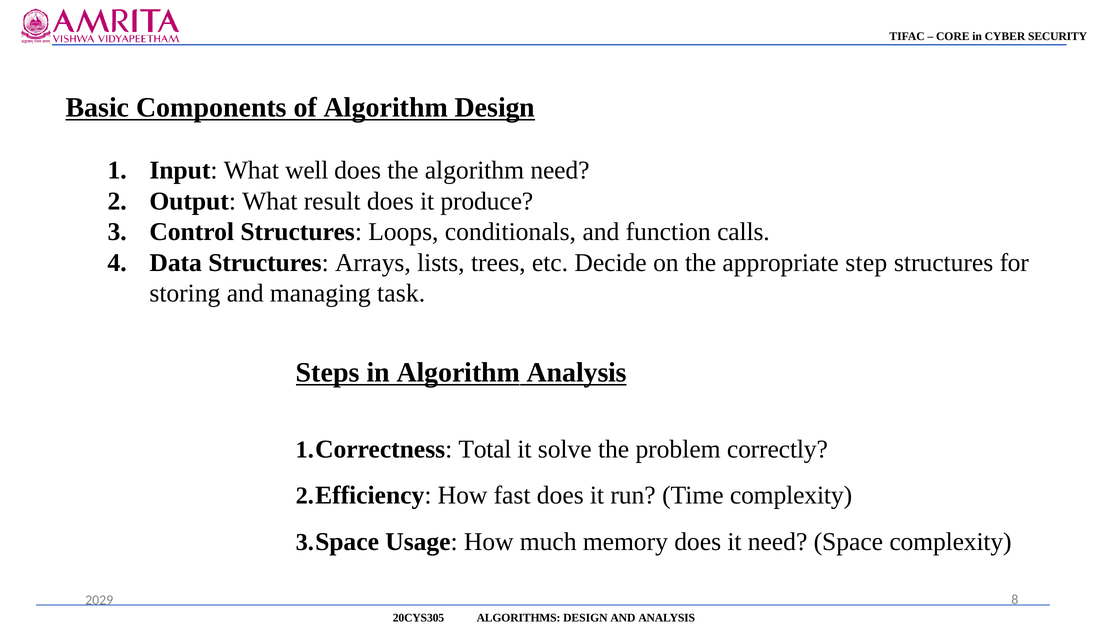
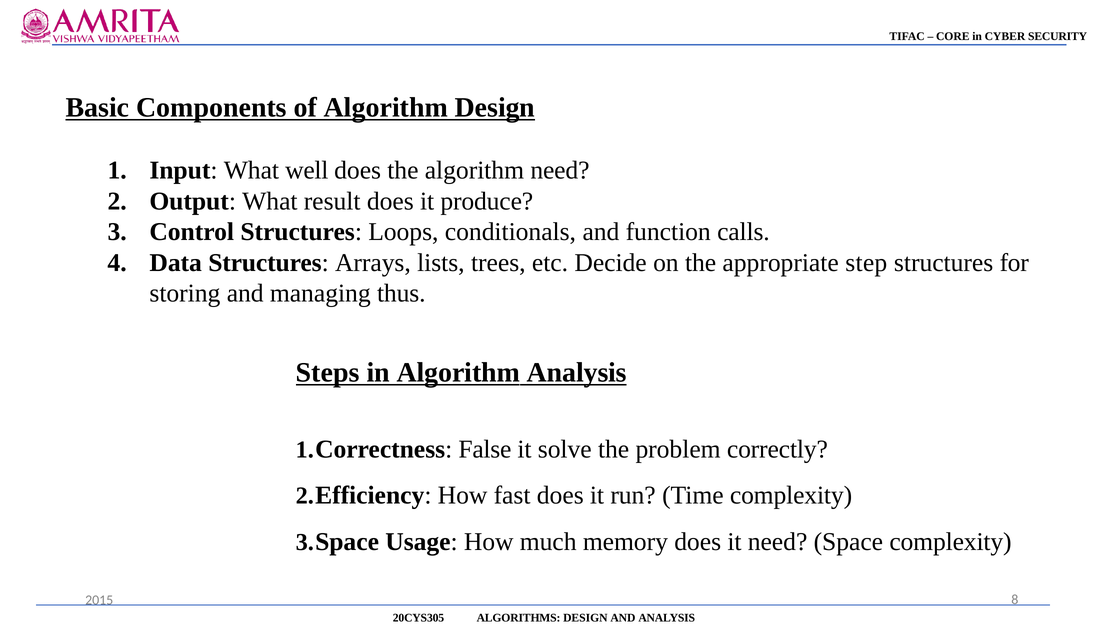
task: task -> thus (401, 293)
Total: Total -> False (485, 449)
2029: 2029 -> 2015 (99, 600)
